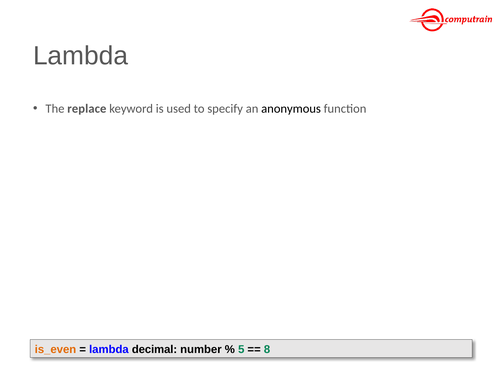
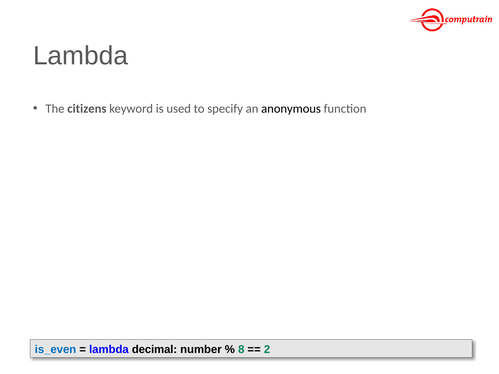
replace: replace -> citizens (87, 109)
is_even colour: orange -> blue (55, 350)
5: 5 -> 8 (241, 350)
8: 8 -> 2 (267, 350)
